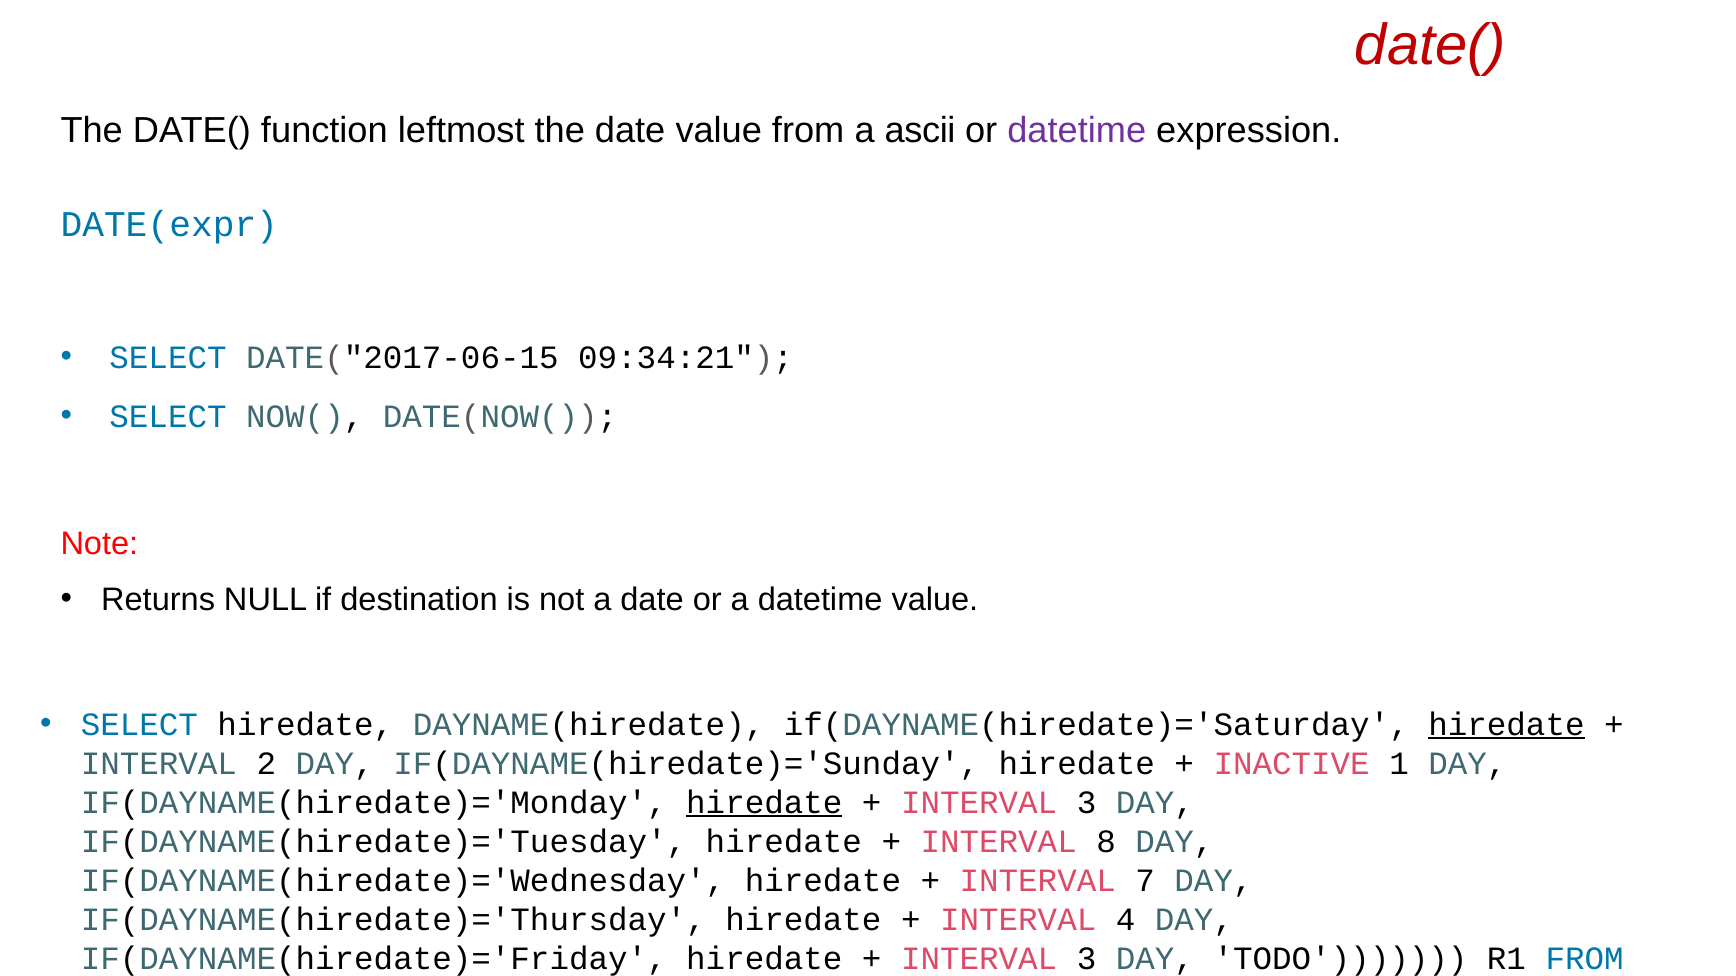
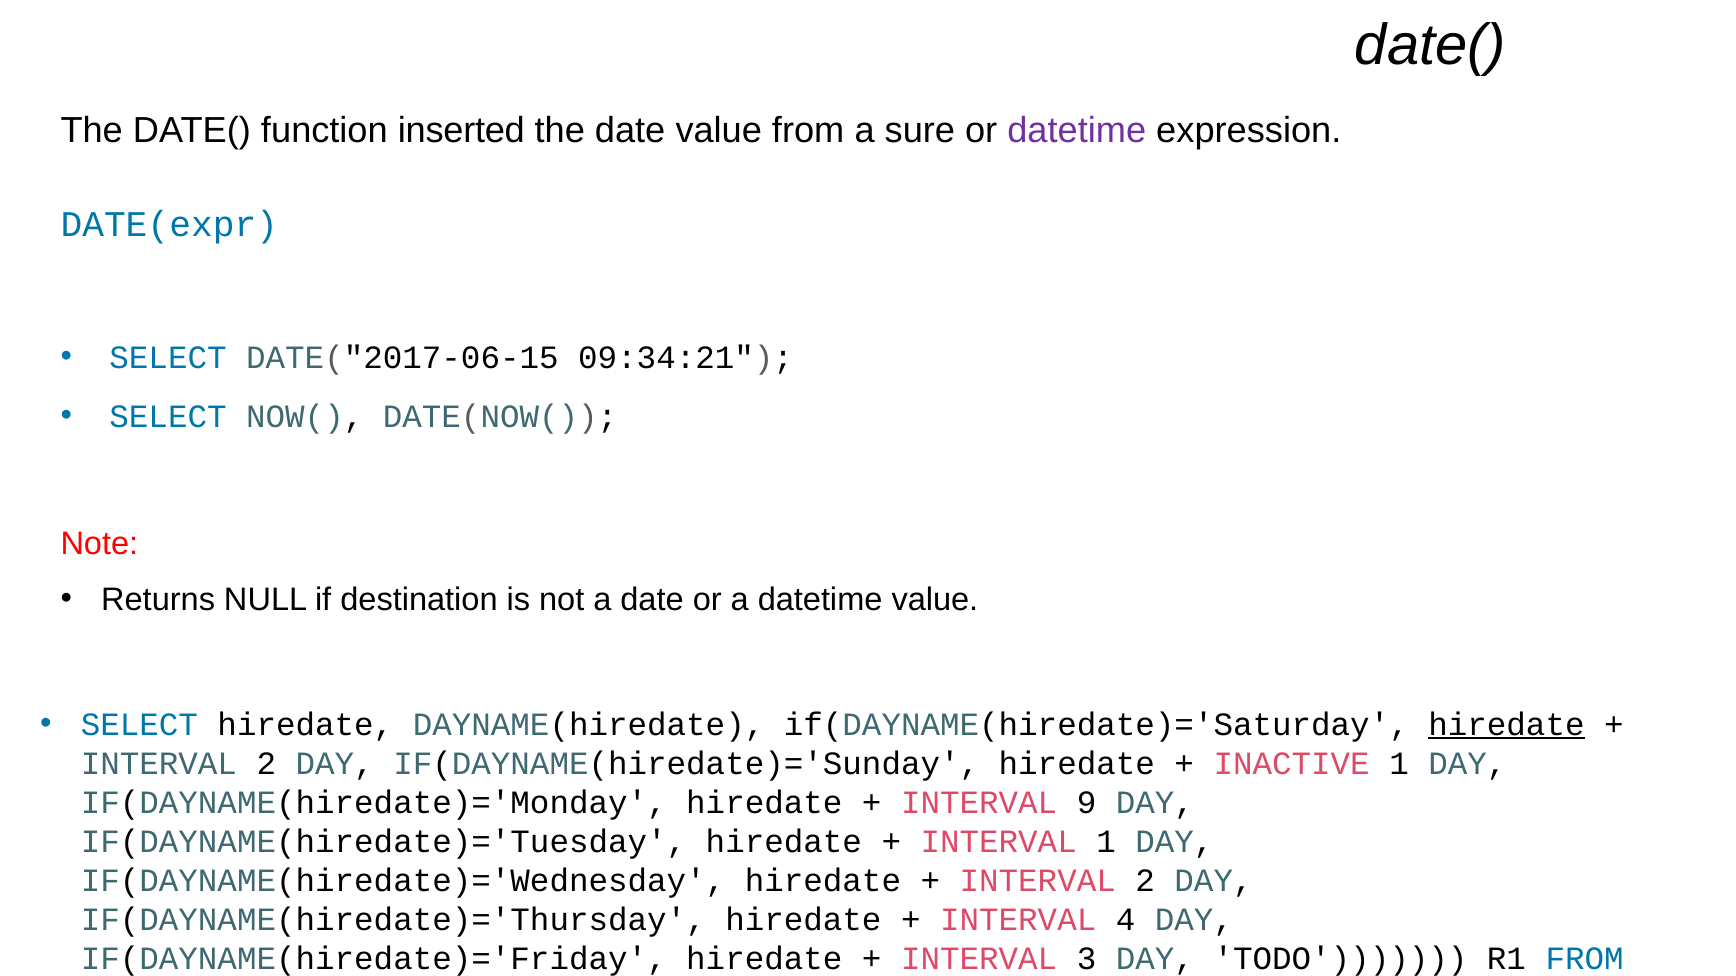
date( colour: red -> black (1430, 45)
leftmost: leftmost -> inserted (461, 131)
ascii: ascii -> sure (920, 131)
hiredate underline: present -> none (764, 803)
3: 3 -> 9 (1087, 803)
INTERVAL 8: 8 -> 1 (1106, 842)
7: 7 -> 2 (1145, 881)
